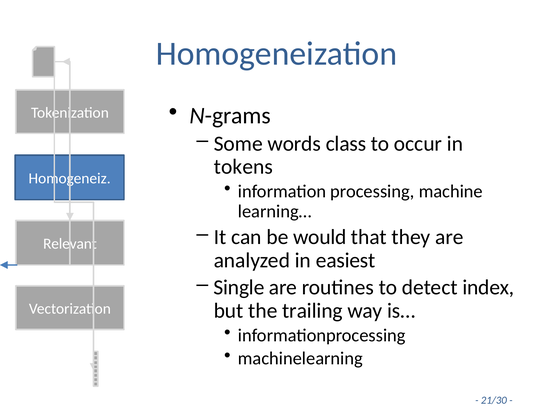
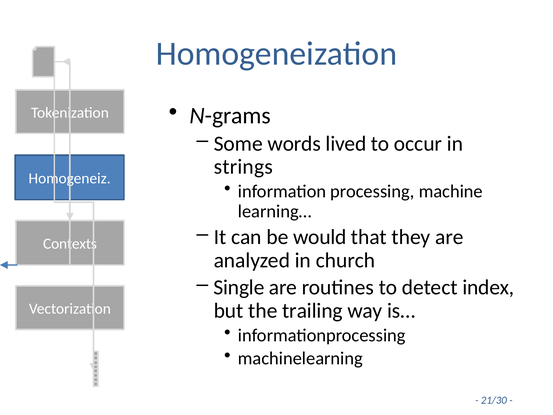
class: class -> lived (346, 144)
tokens: tokens -> strings (243, 167)
Relevant: Relevant -> Contexts (70, 244)
easiest: easiest -> church (346, 260)
